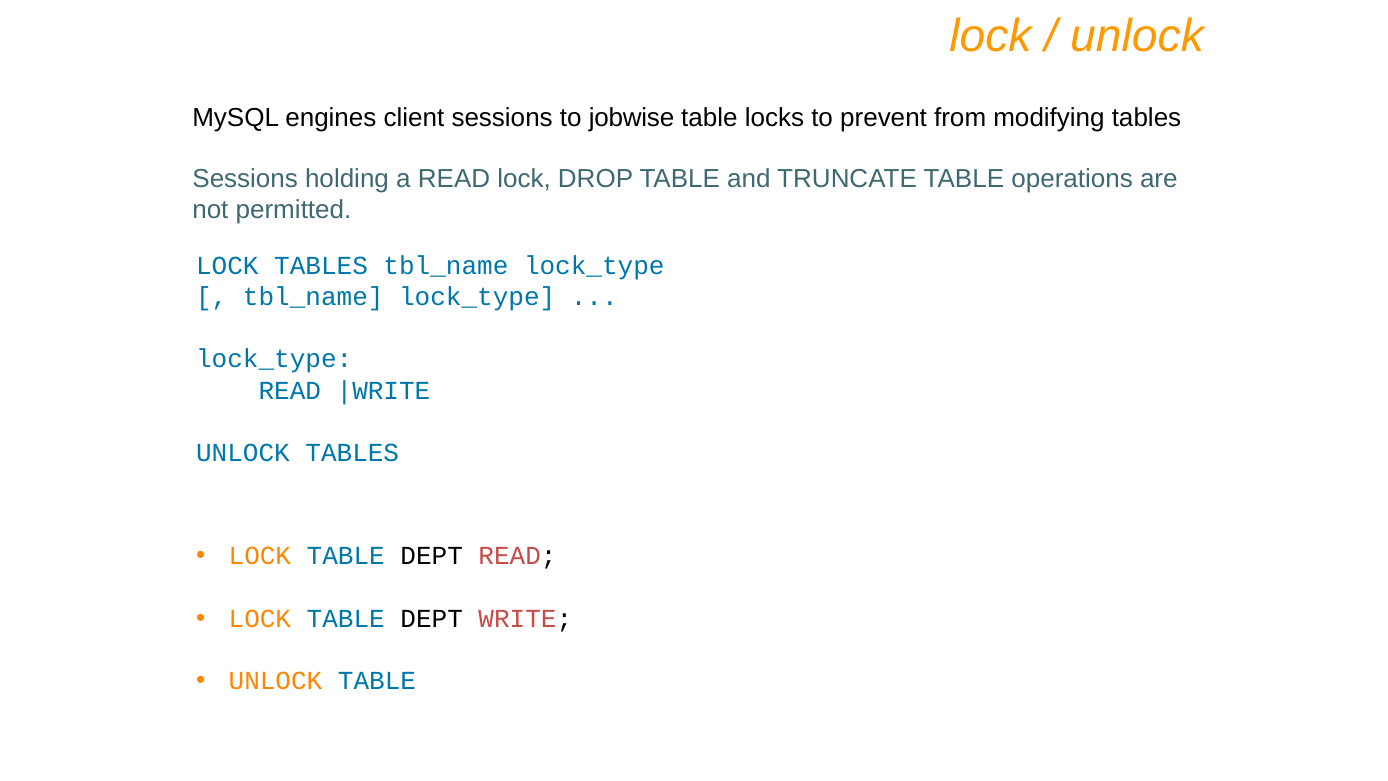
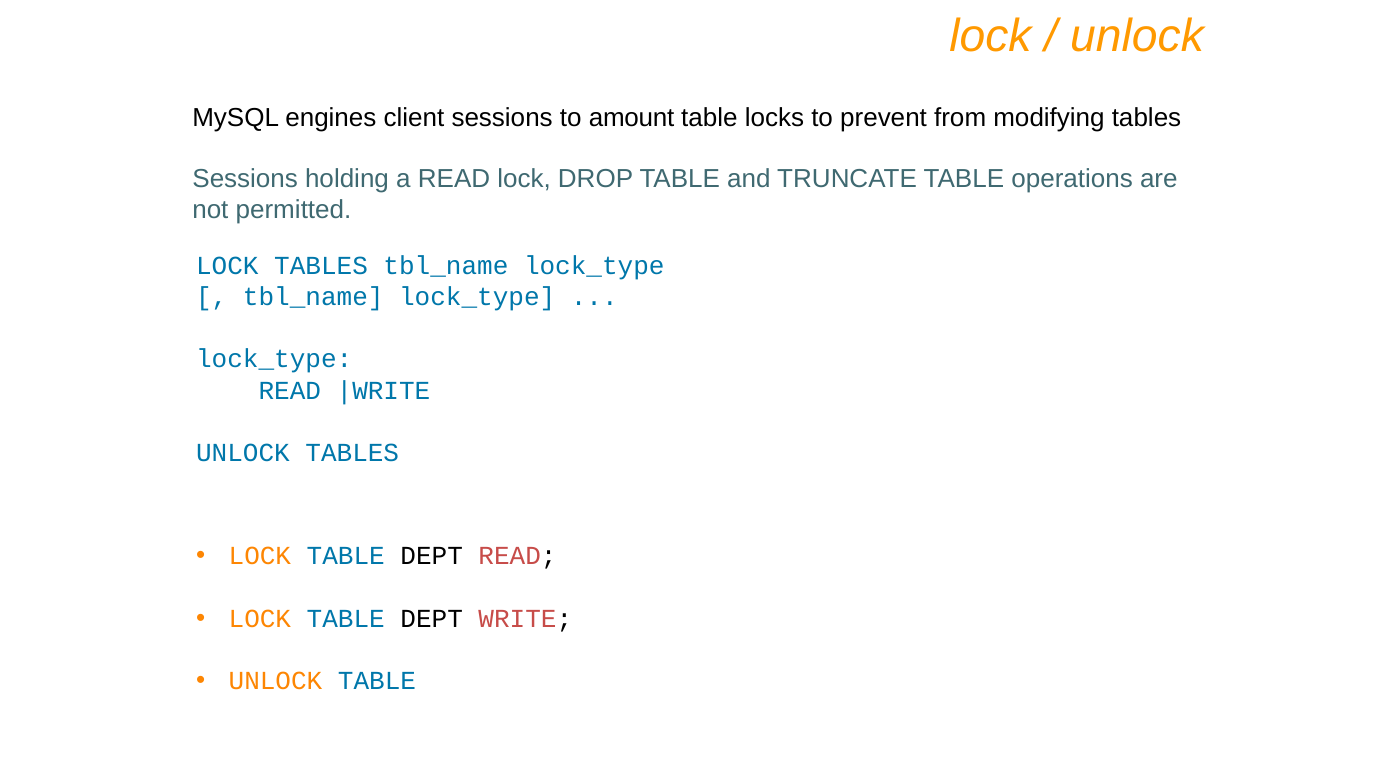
jobwise: jobwise -> amount (632, 118)
